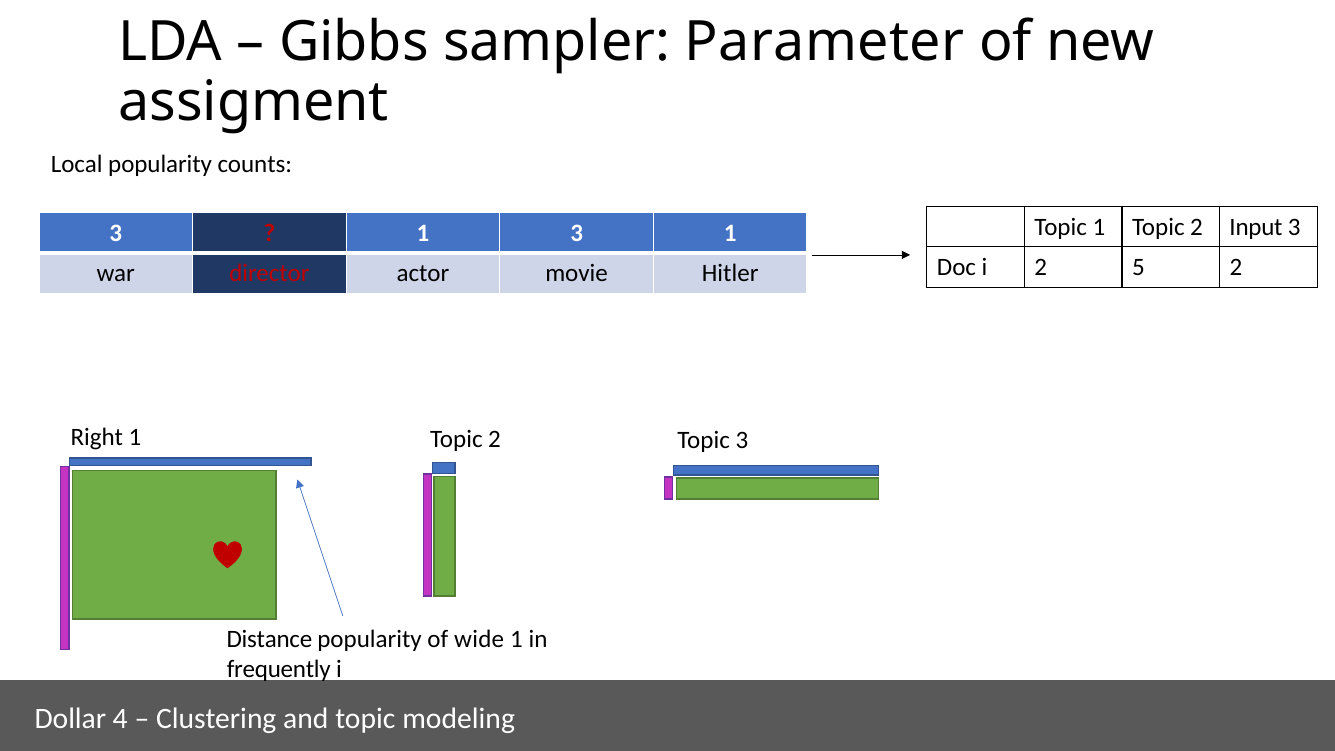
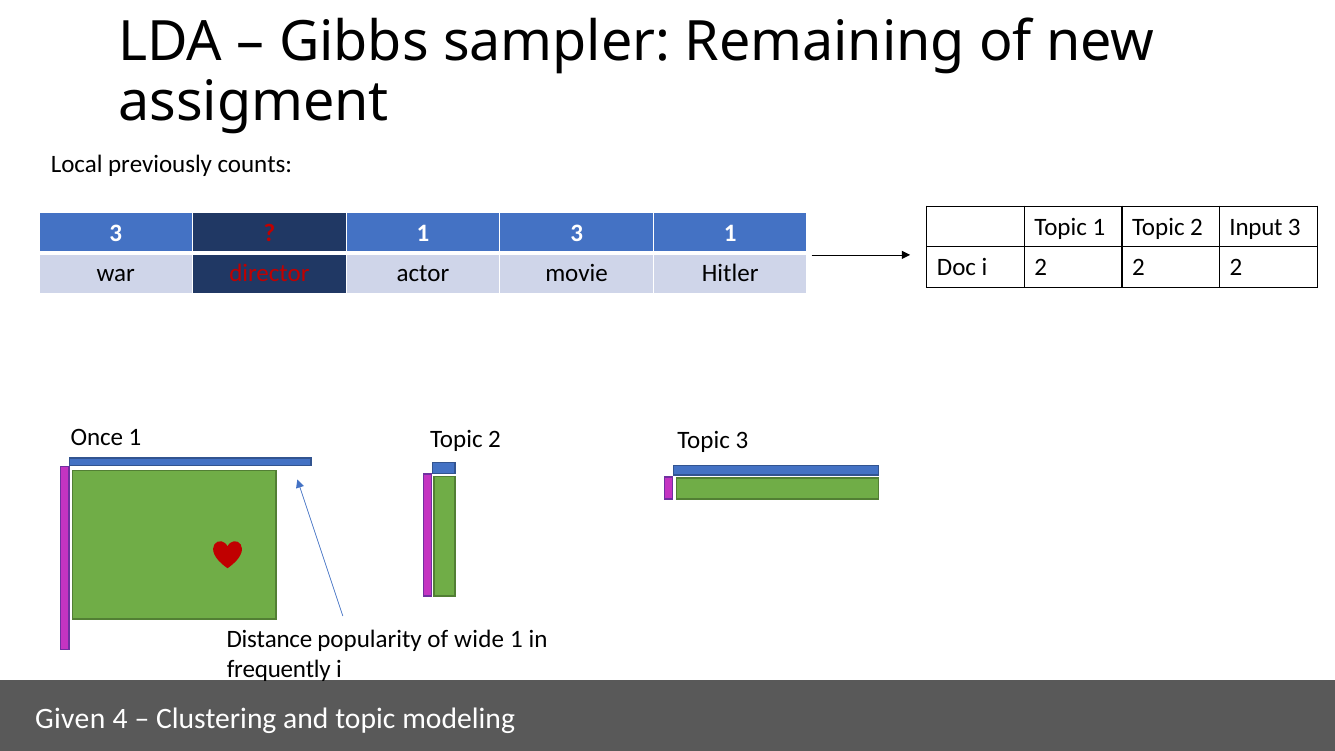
Parameter: Parameter -> Remaining (825, 42)
Local popularity: popularity -> previously (160, 164)
i 2 5: 5 -> 2 (1138, 267)
Right: Right -> Once (97, 437)
Dollar: Dollar -> Given (70, 719)
